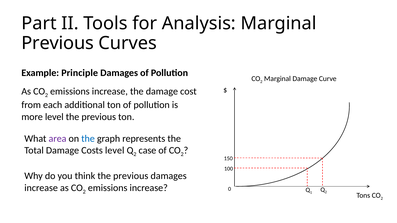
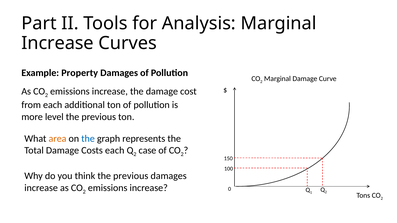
Previous: Previous -> Increase (58, 43)
Principle: Principle -> Property (80, 73)
area colour: purple -> orange (58, 139)
Costs level: level -> each (115, 151)
